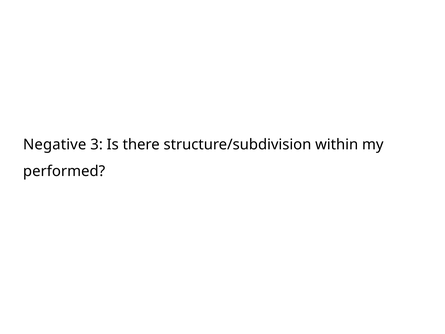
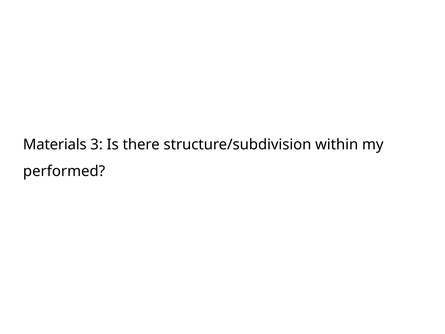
Negative: Negative -> Materials (55, 145)
